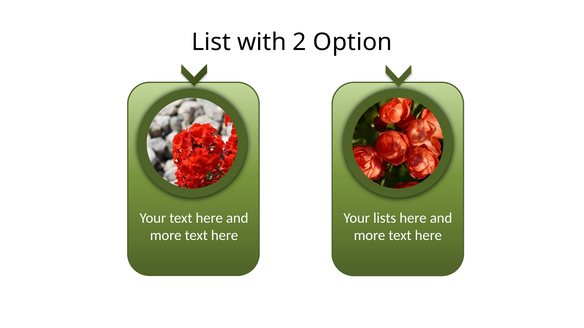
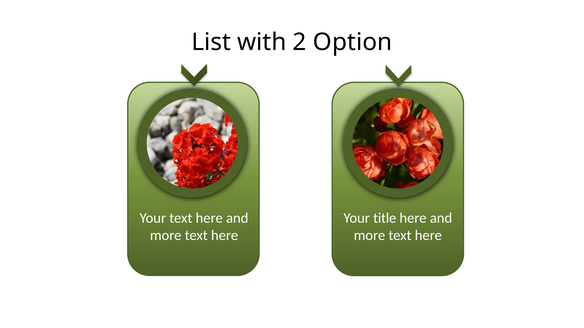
lists: lists -> title (385, 218)
